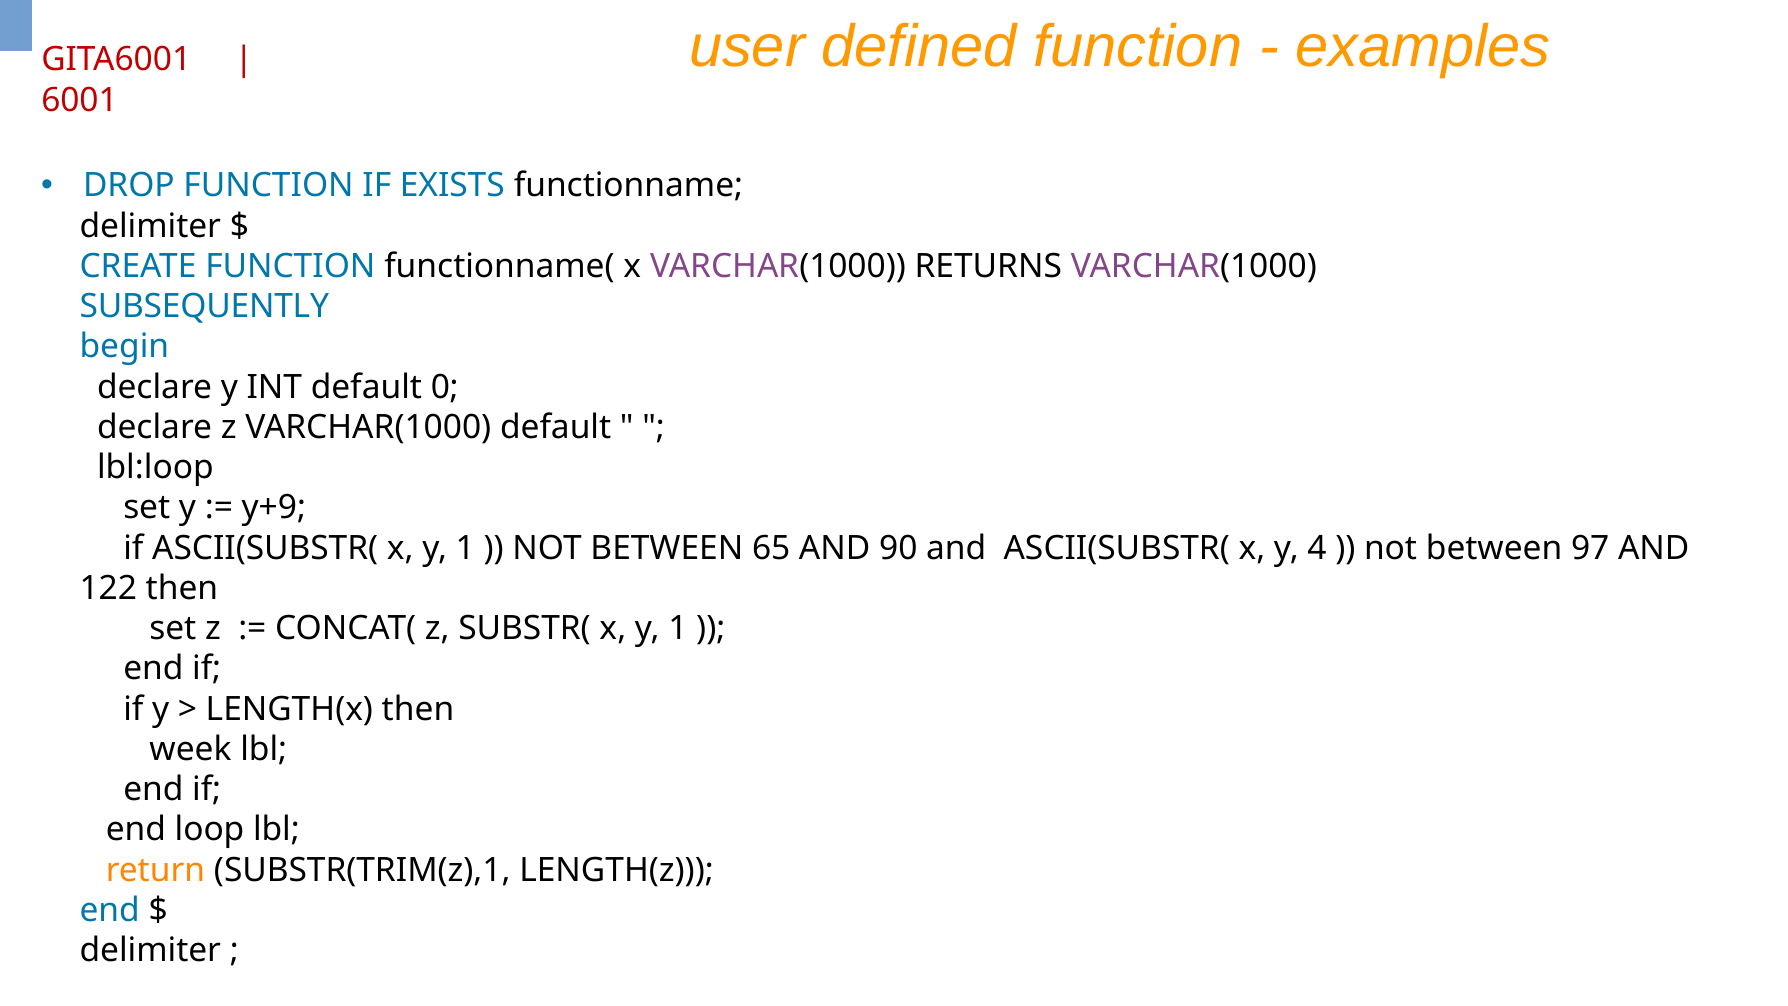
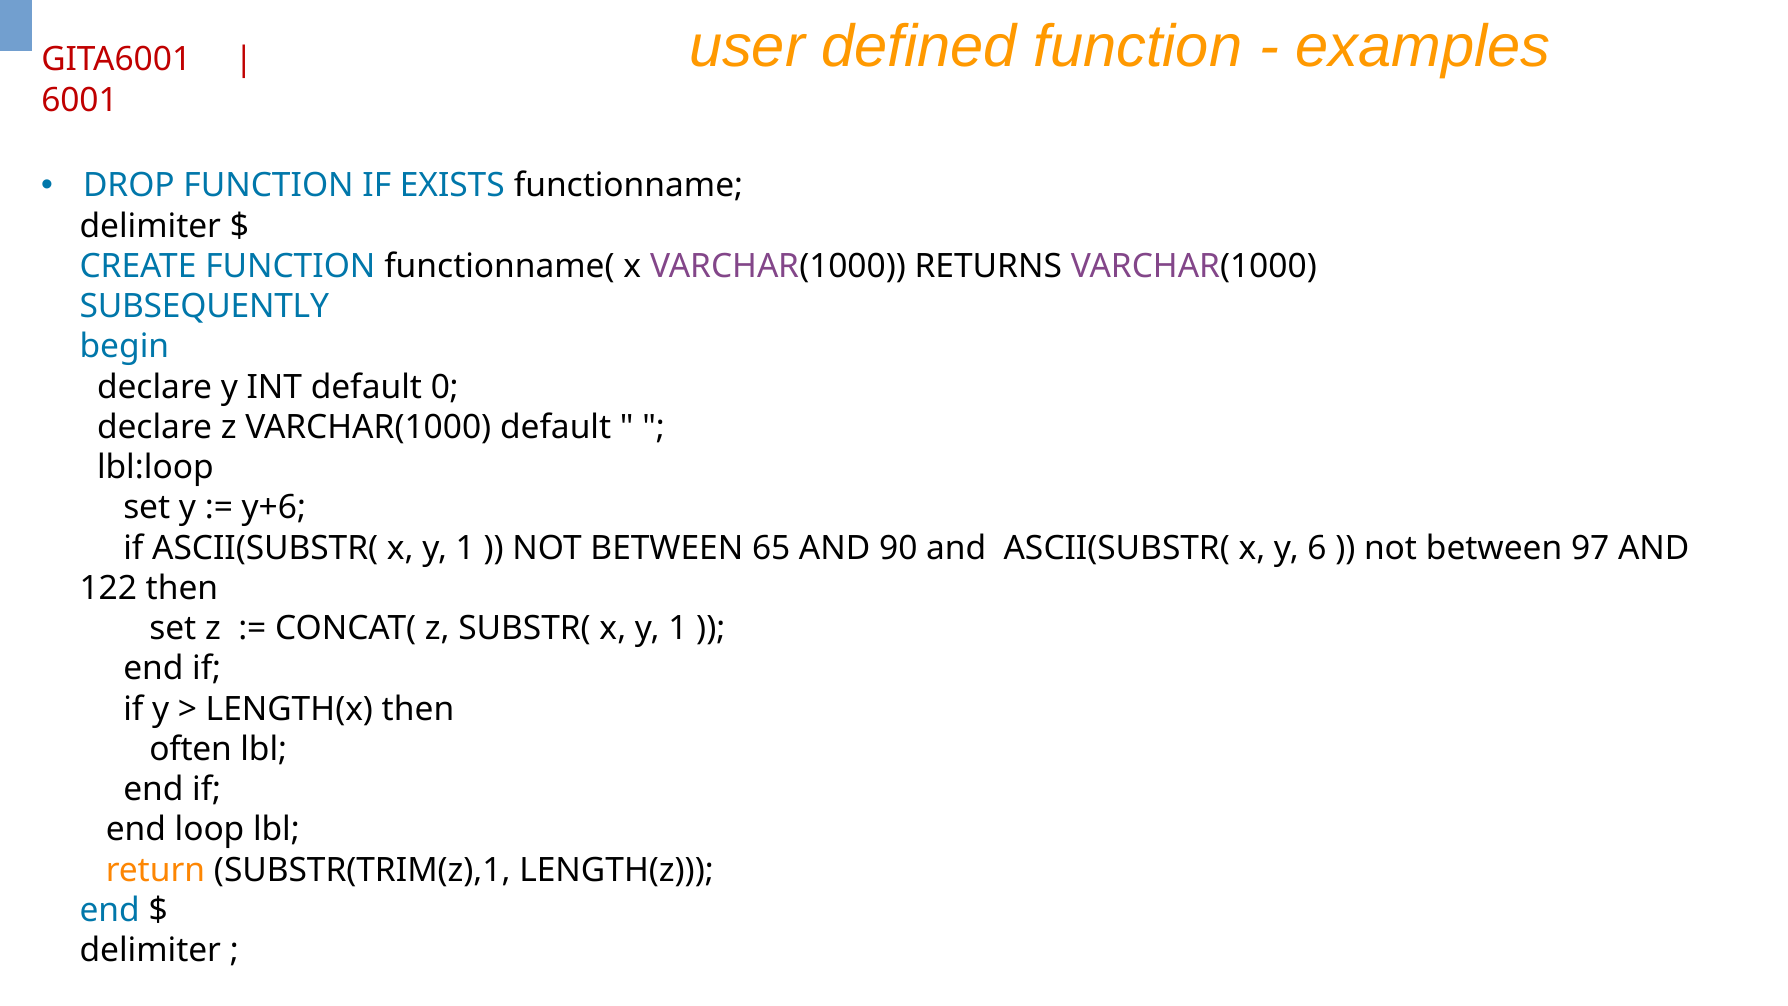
y+9: y+9 -> y+6 (274, 508)
4: 4 -> 6 (1317, 548)
week: week -> often (191, 749)
